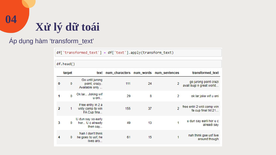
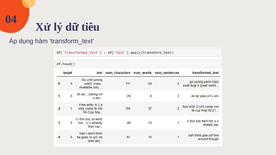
toái: toái -> tiêu (91, 27)
